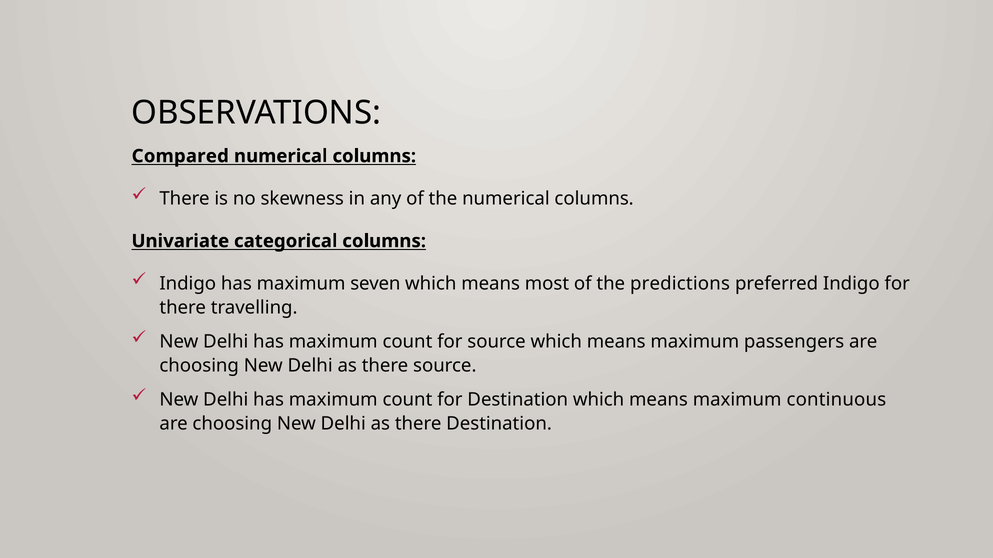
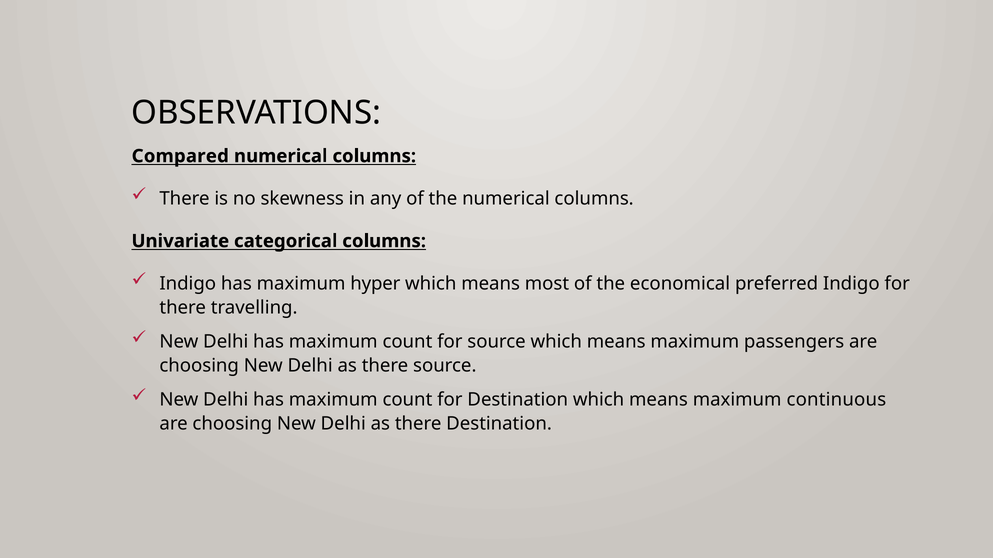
seven: seven -> hyper (375, 284)
predictions: predictions -> economical (680, 284)
